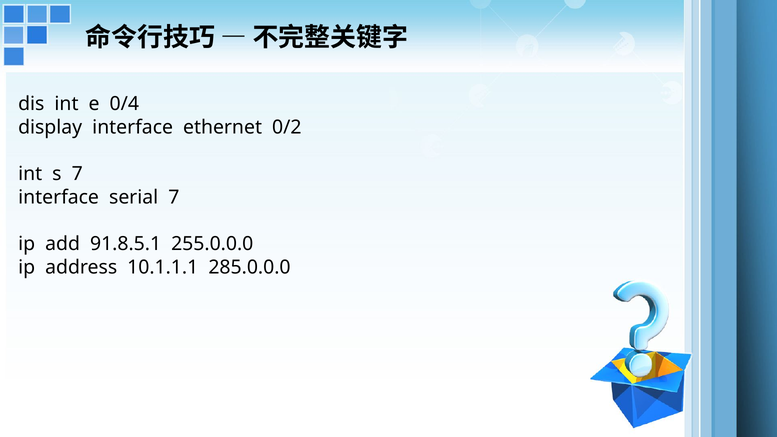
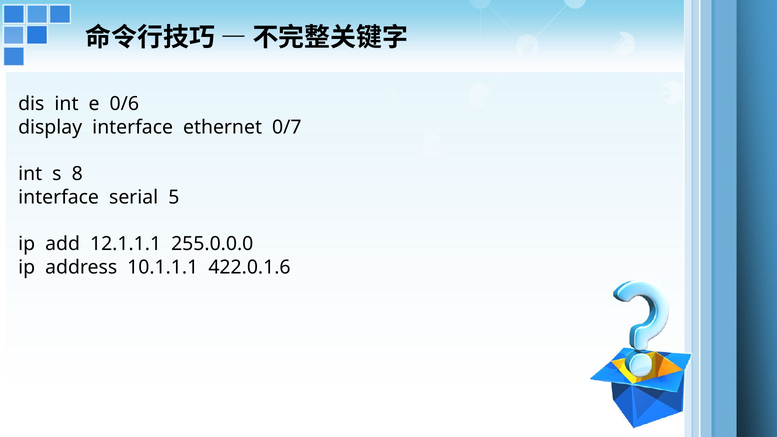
0/4: 0/4 -> 0/6 (124, 104)
0/2: 0/2 -> 0/7 (287, 127)
s 7: 7 -> 8 (77, 174)
serial 7: 7 -> 5 (174, 197)
91.8.5.1: 91.8.5.1 -> 12.1.1.1 (126, 244)
285.0.0.0: 285.0.0.0 -> 422.0.1.6 (249, 267)
